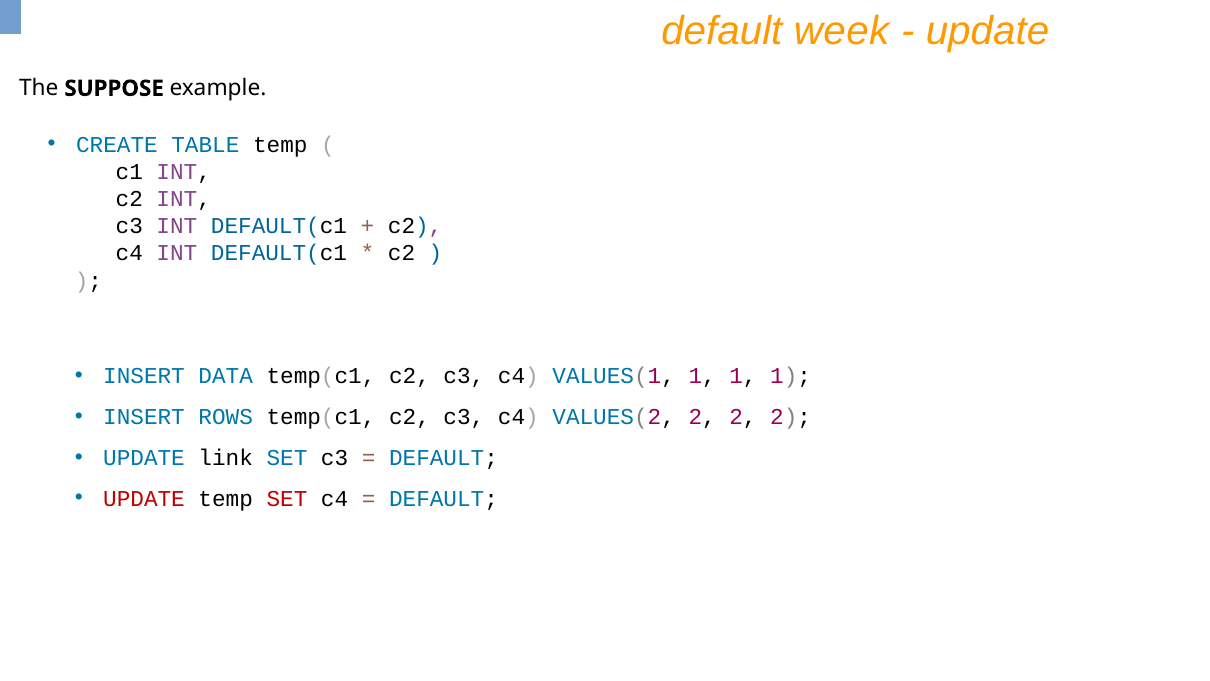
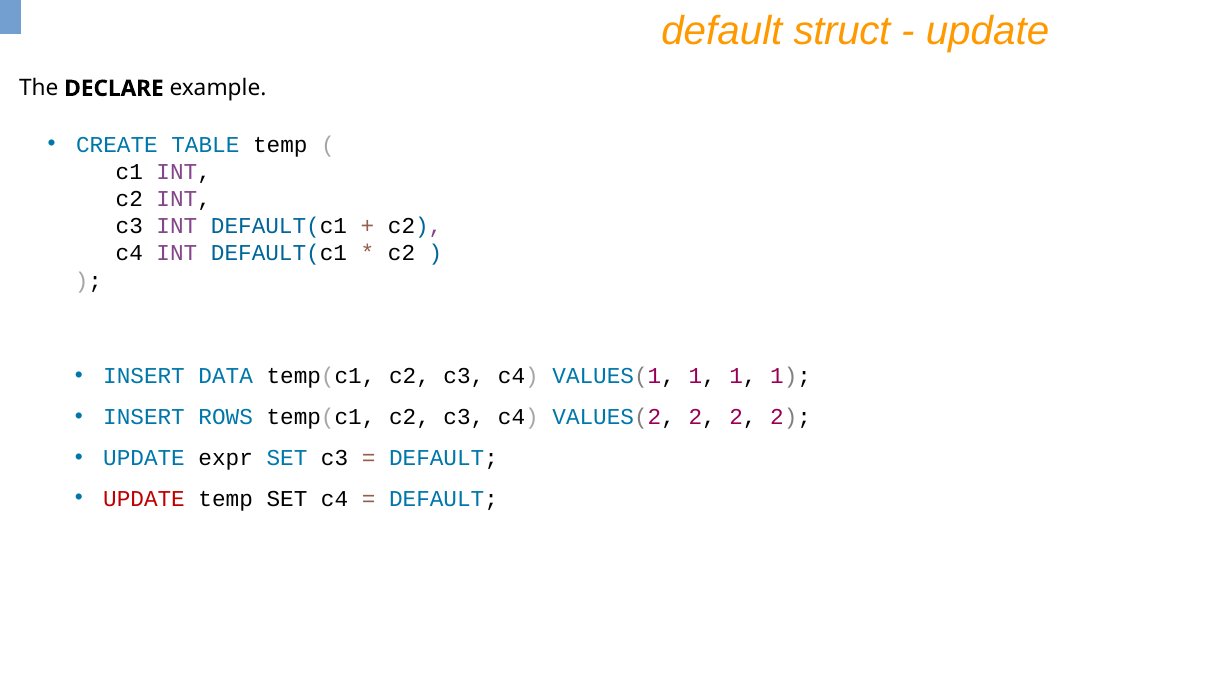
week: week -> struct (842, 31)
SUPPOSE: SUPPOSE -> DECLARE (114, 88)
link: link -> expr (226, 458)
SET colour: red -> black (287, 498)
